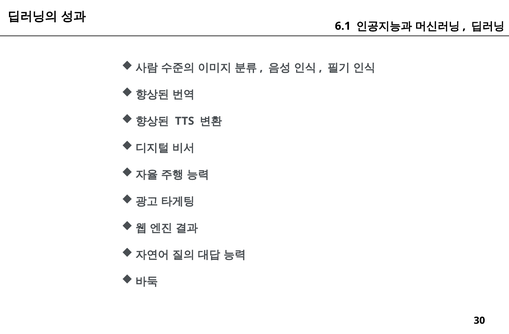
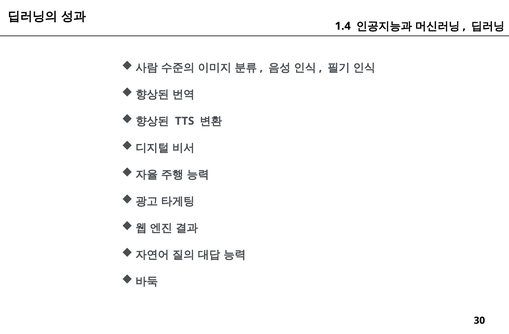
6.1: 6.1 -> 1.4 (343, 26)
